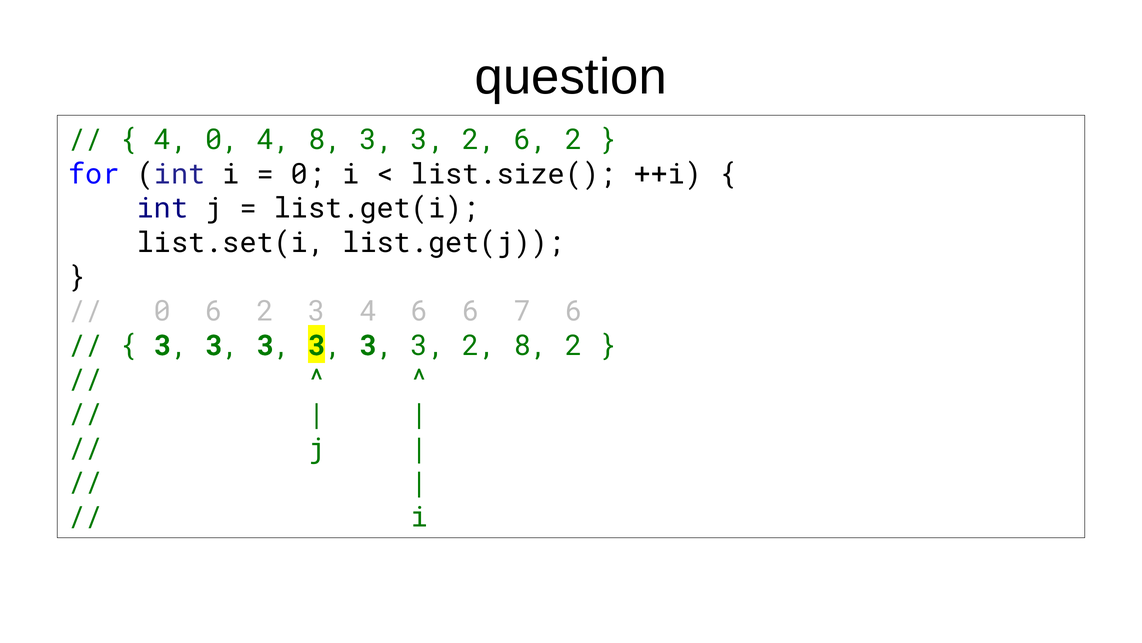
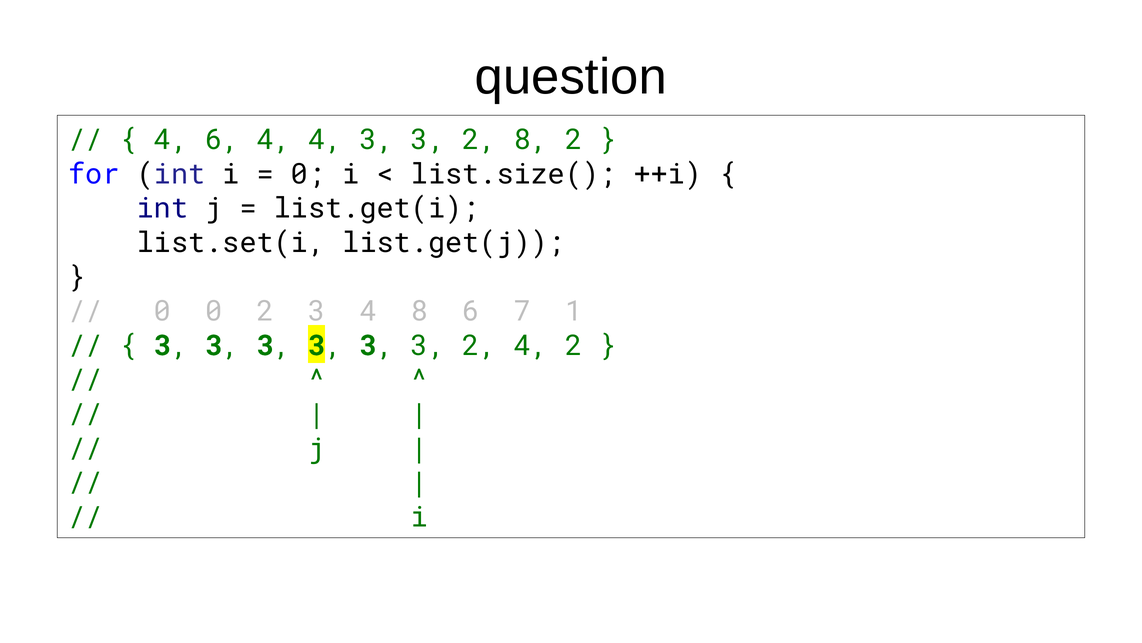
4 0: 0 -> 6 (222, 140)
4 8: 8 -> 4 (325, 140)
2 6: 6 -> 8 (531, 140)
0 6: 6 -> 0 (214, 311)
4 6: 6 -> 8 (419, 311)
7 6: 6 -> 1 (574, 311)
2 8: 8 -> 4 (531, 345)
